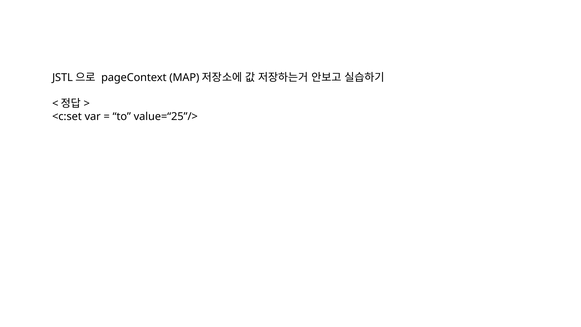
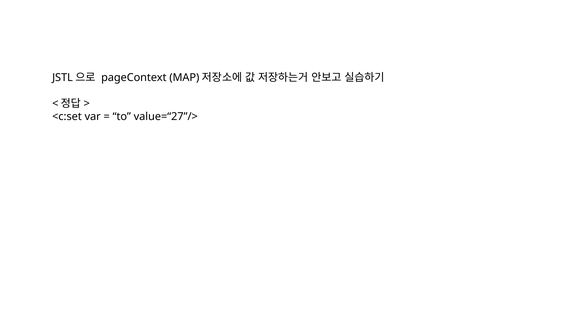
value=“25”/>: value=“25”/> -> value=“27”/> (166, 117)
